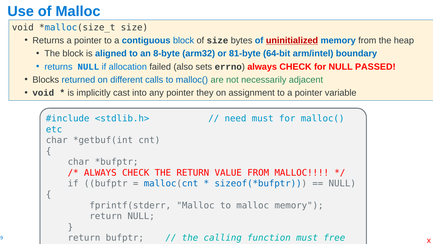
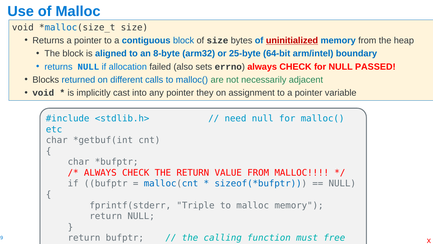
81-byte: 81-byte -> 25-byte (245, 54)
need must: must -> null (263, 118)
fprintf(stderr Malloc: Malloc -> Triple (196, 205)
